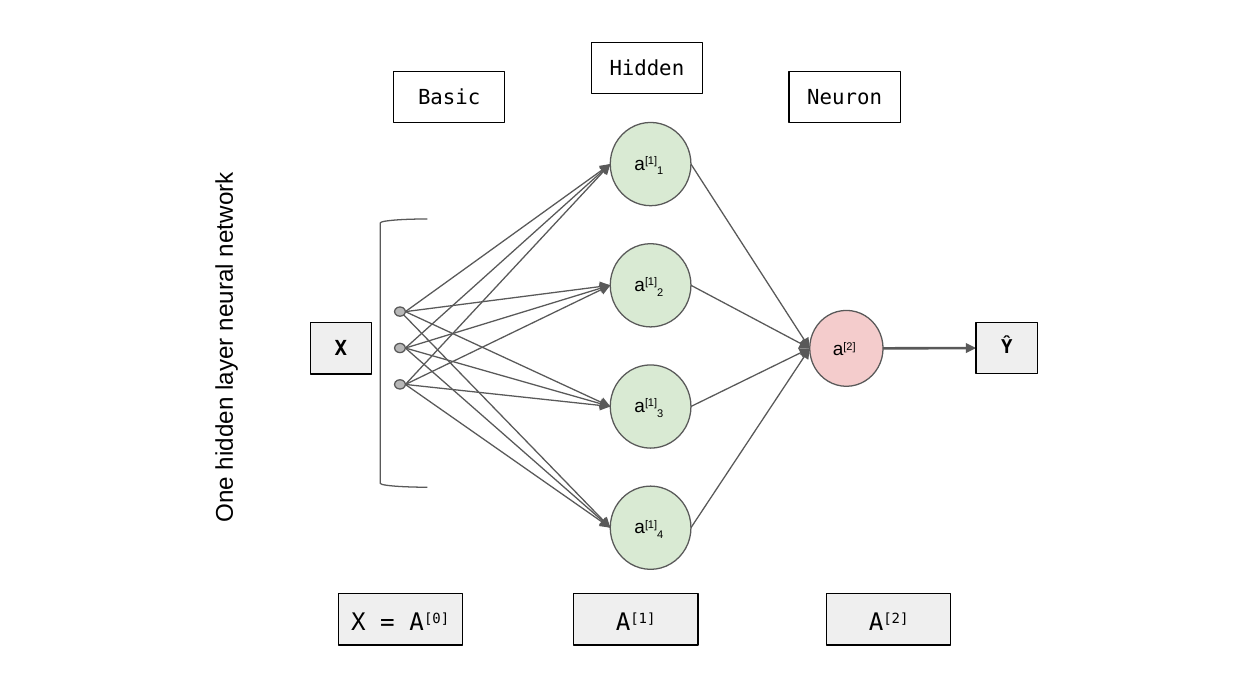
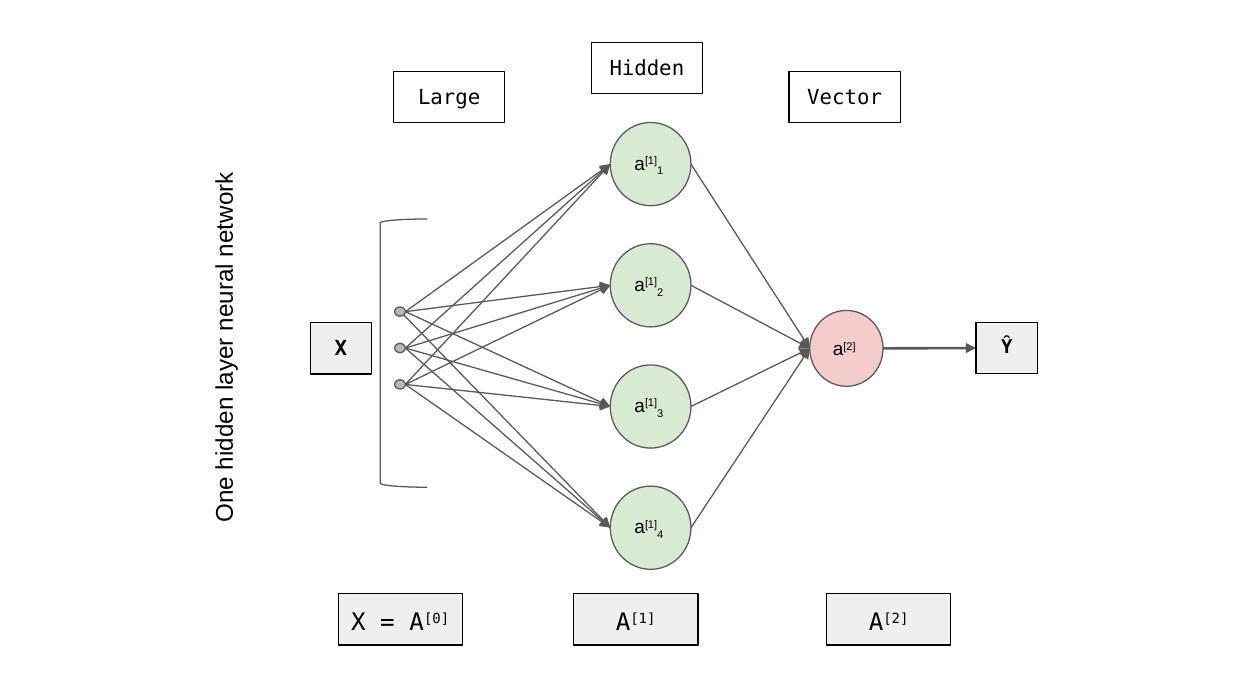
Basic: Basic -> Large (449, 98)
Neuron: Neuron -> Vector (845, 98)
